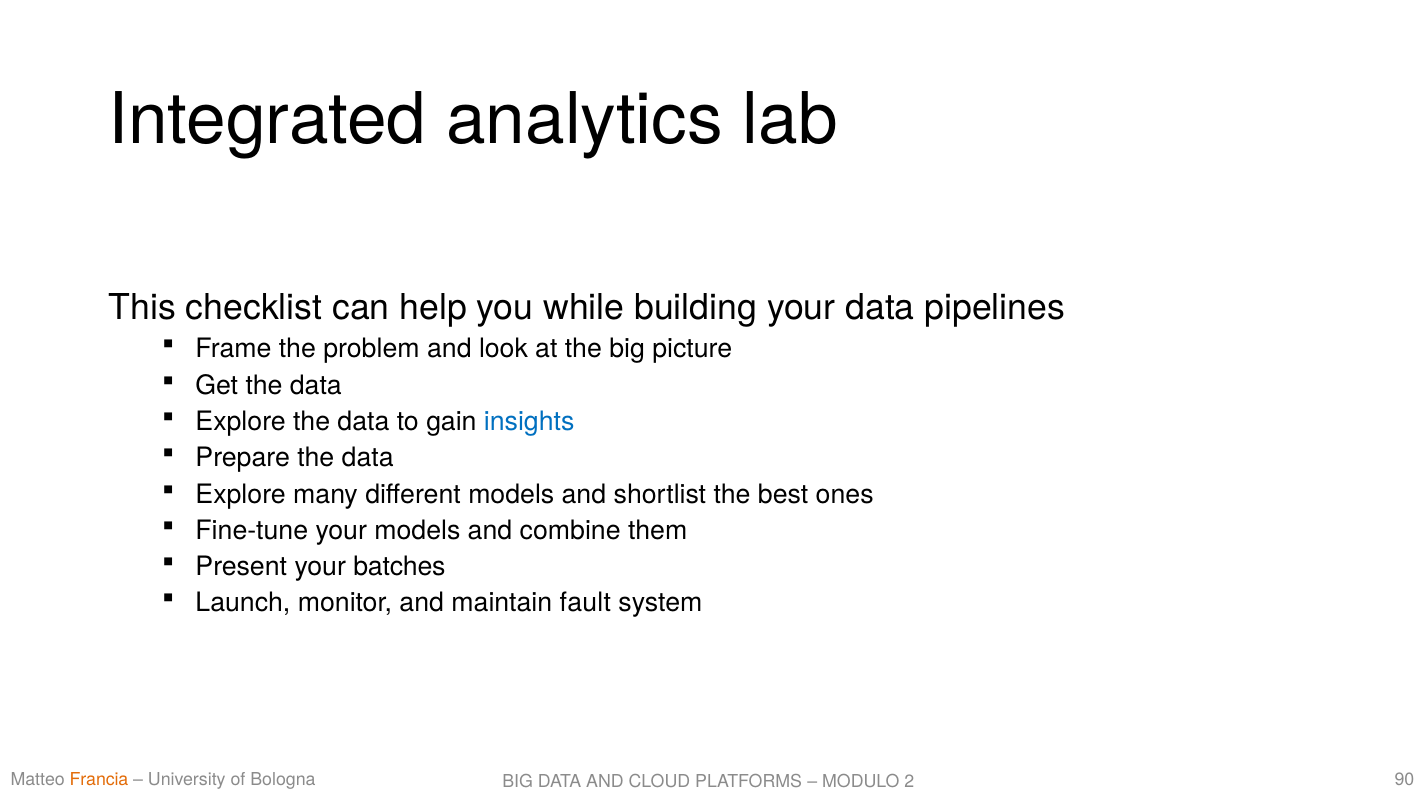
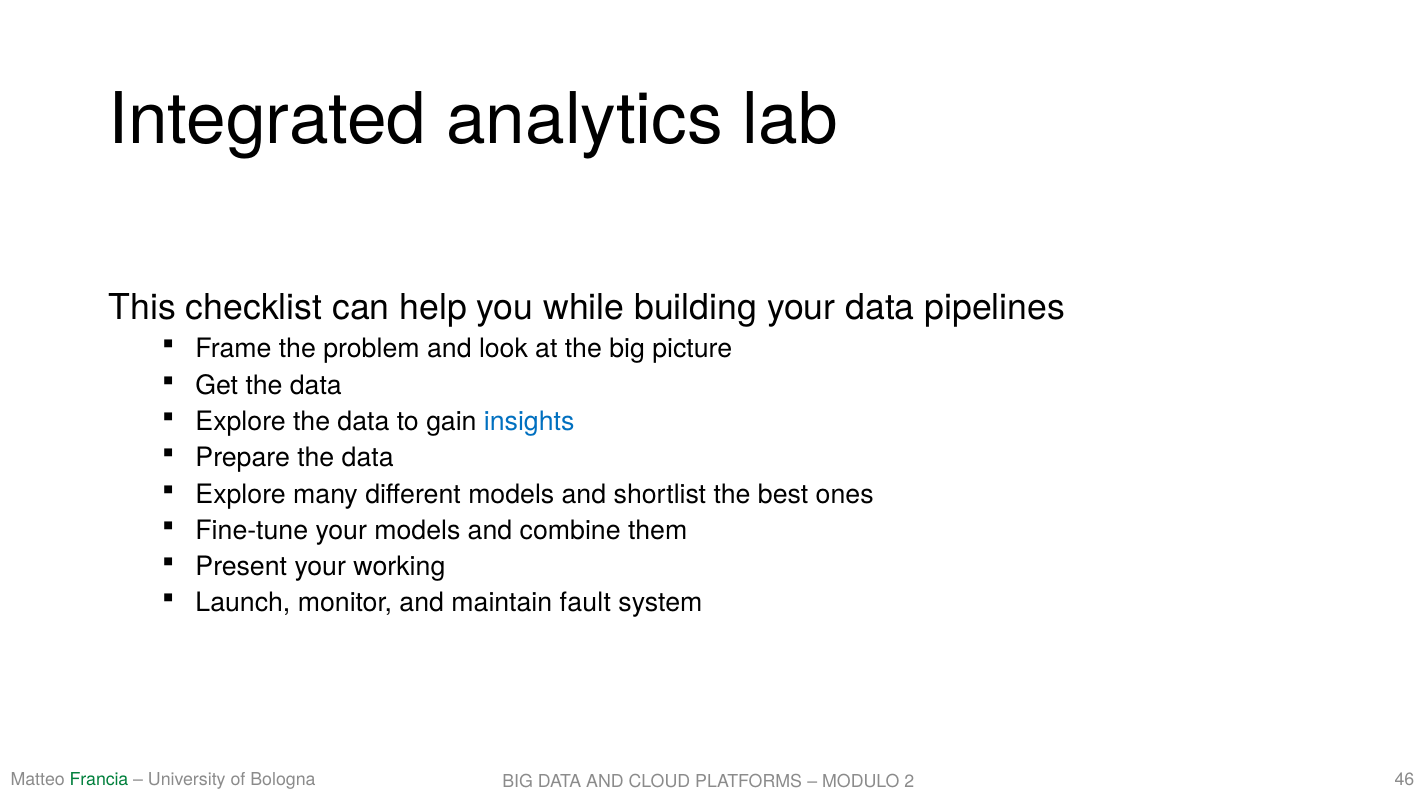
batches: batches -> working (399, 566)
Francia colour: orange -> green (99, 779)
90: 90 -> 46 (1404, 779)
